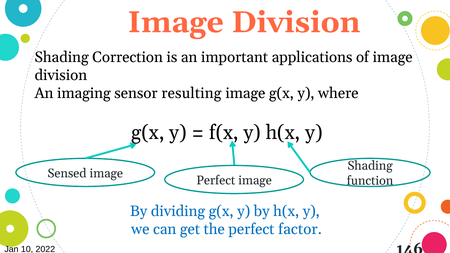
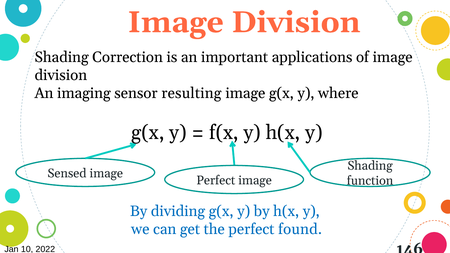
factor: factor -> found (300, 229)
